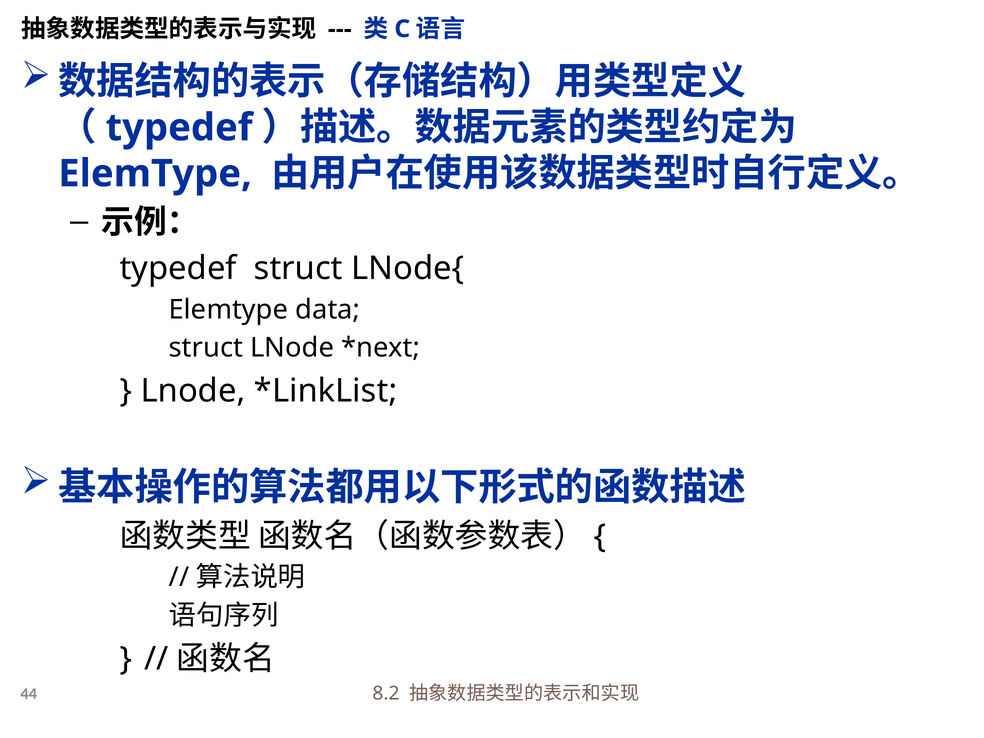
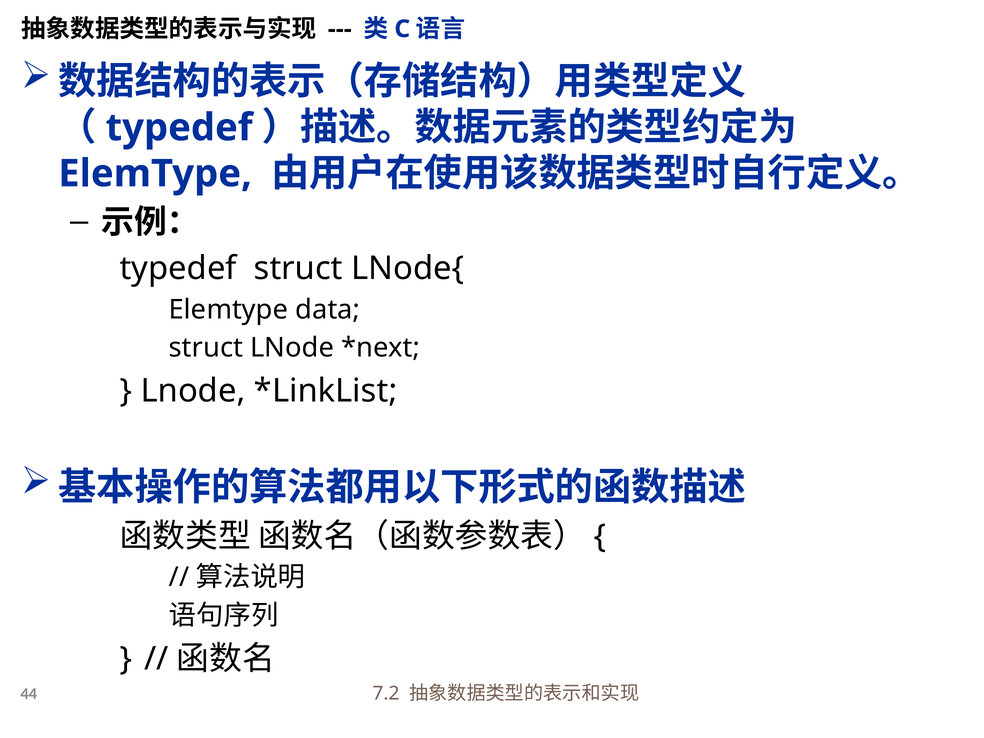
8.2: 8.2 -> 7.2 (386, 693)
